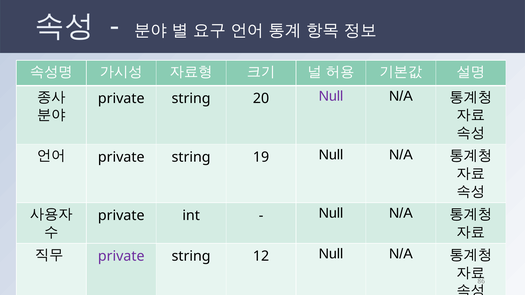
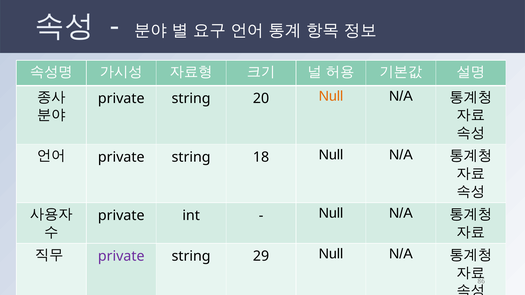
Null colour: purple -> orange (331, 96)
19: 19 -> 18 (261, 157)
12: 12 -> 29 (261, 257)
